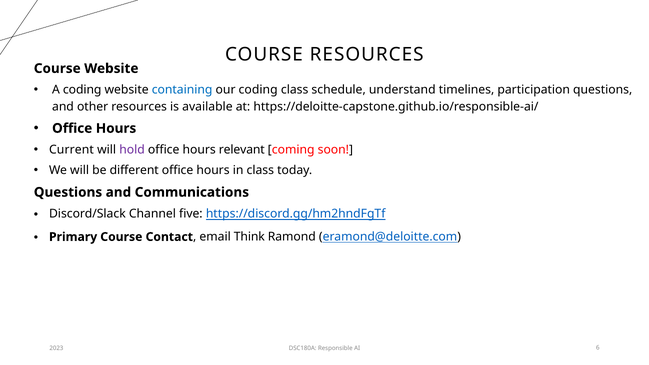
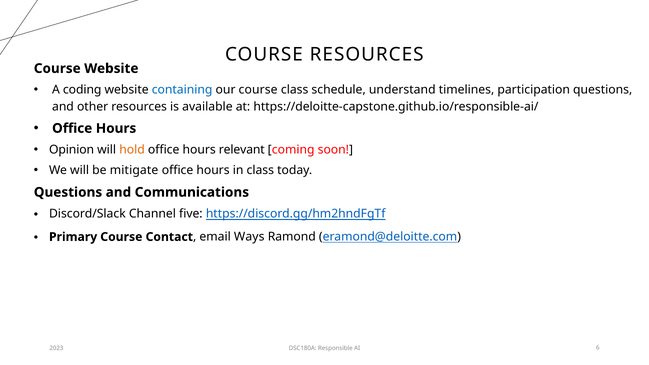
our coding: coding -> course (258, 90)
Current: Current -> Opinion (72, 150)
hold colour: purple -> orange (132, 150)
different: different -> mitigate (134, 170)
Think: Think -> Ways (249, 237)
